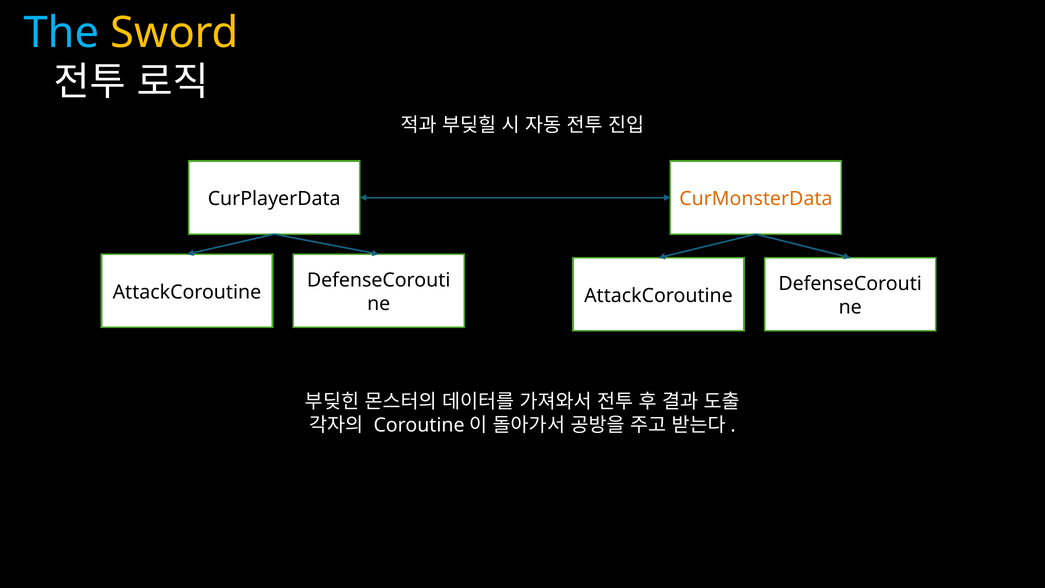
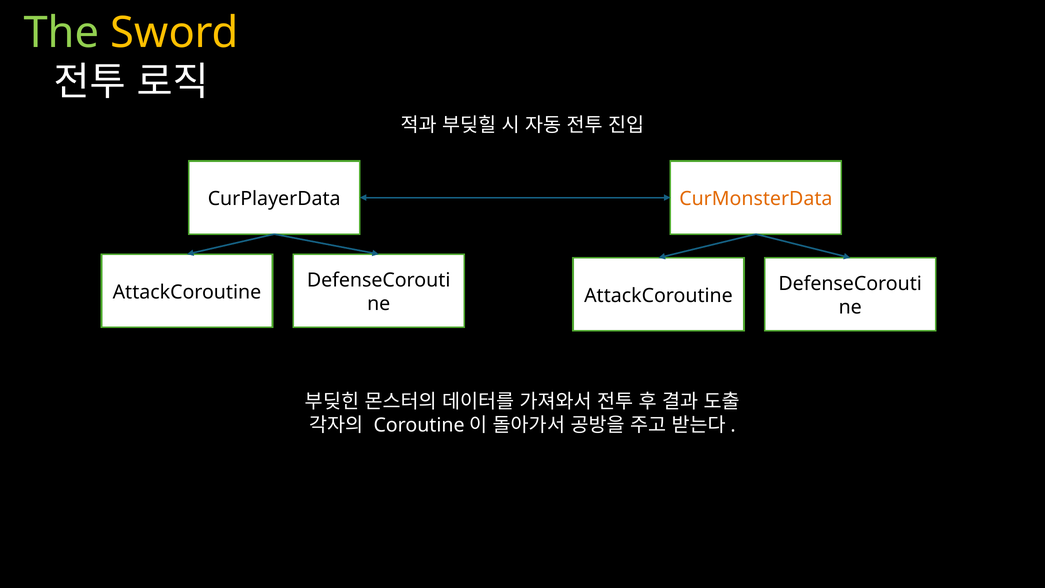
The colour: light blue -> light green (62, 33)
